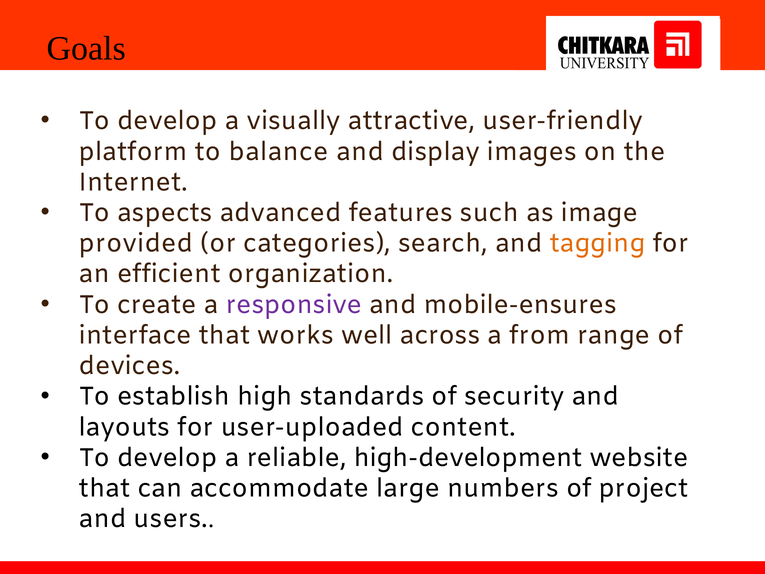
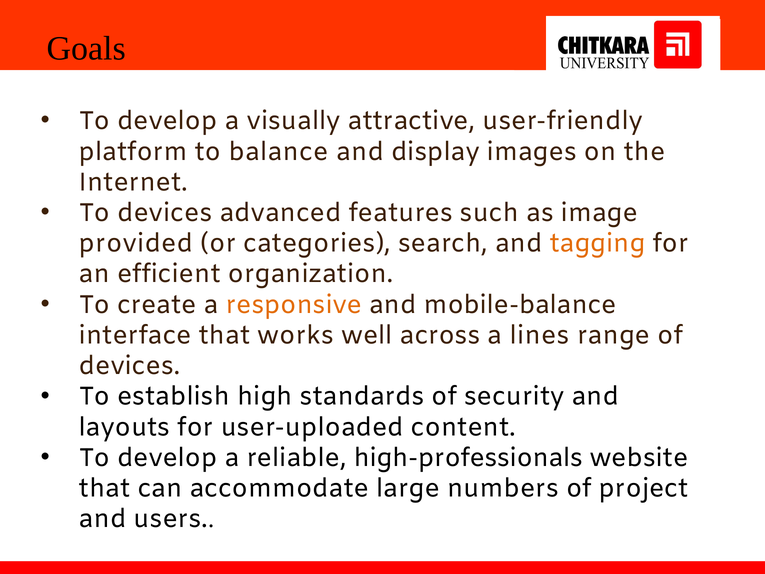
To aspects: aspects -> devices (165, 213)
responsive colour: purple -> orange (294, 305)
mobile-ensures: mobile-ensures -> mobile-balance (520, 305)
from: from -> lines (540, 335)
high-development: high-development -> high-professionals (468, 458)
